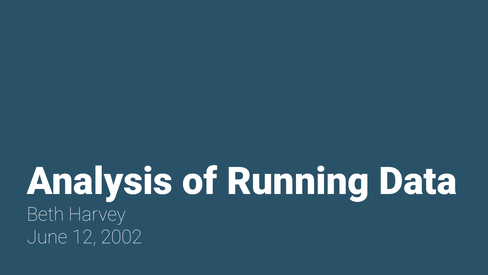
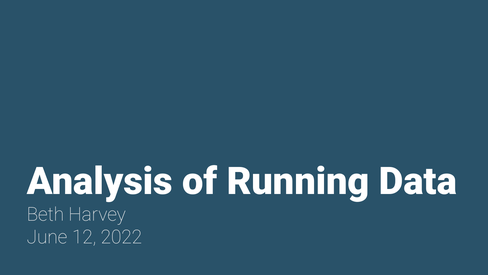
2002: 2002 -> 2022 (122, 237)
